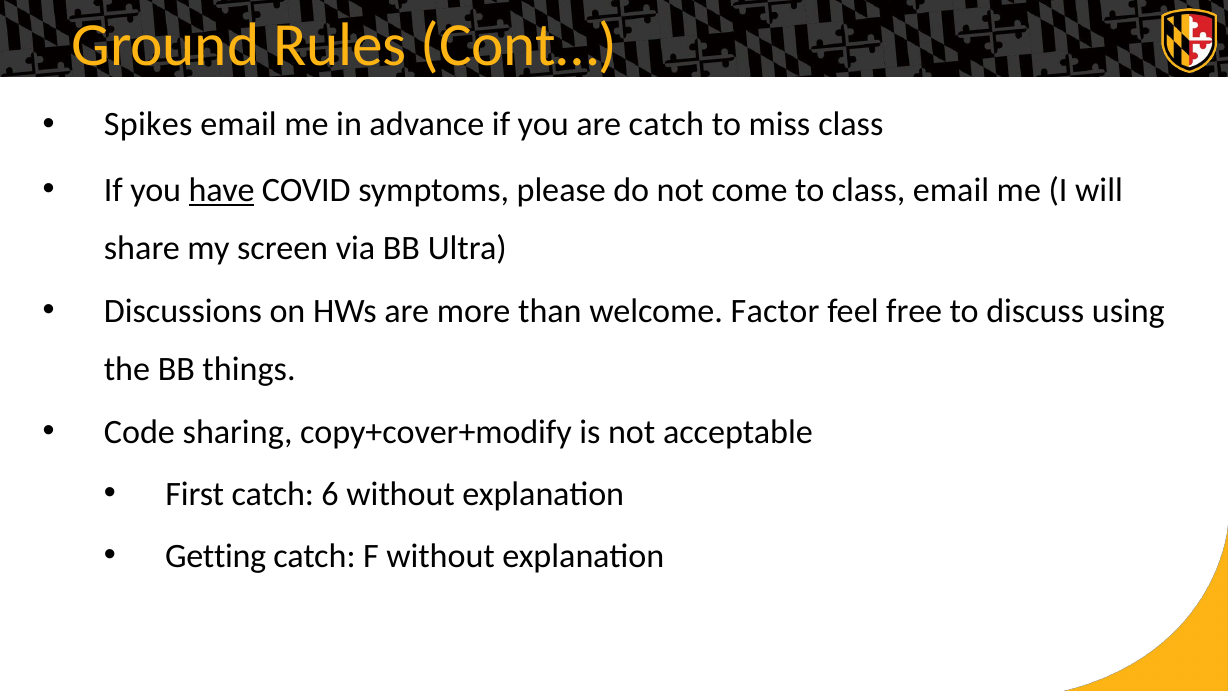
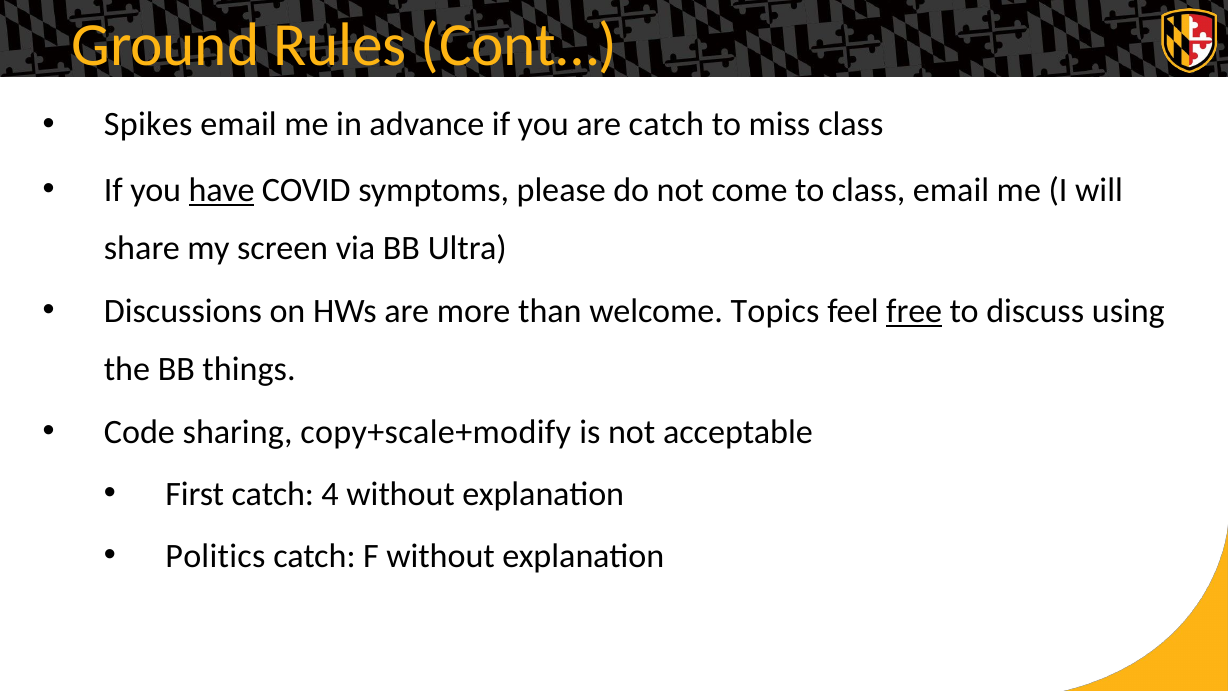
Factor: Factor -> Topics (775, 311)
free underline: none -> present (914, 311)
copy+cover+modify: copy+cover+modify -> copy+scale+modify (436, 432)
6: 6 -> 4 (330, 494)
Getting: Getting -> Politics (215, 556)
